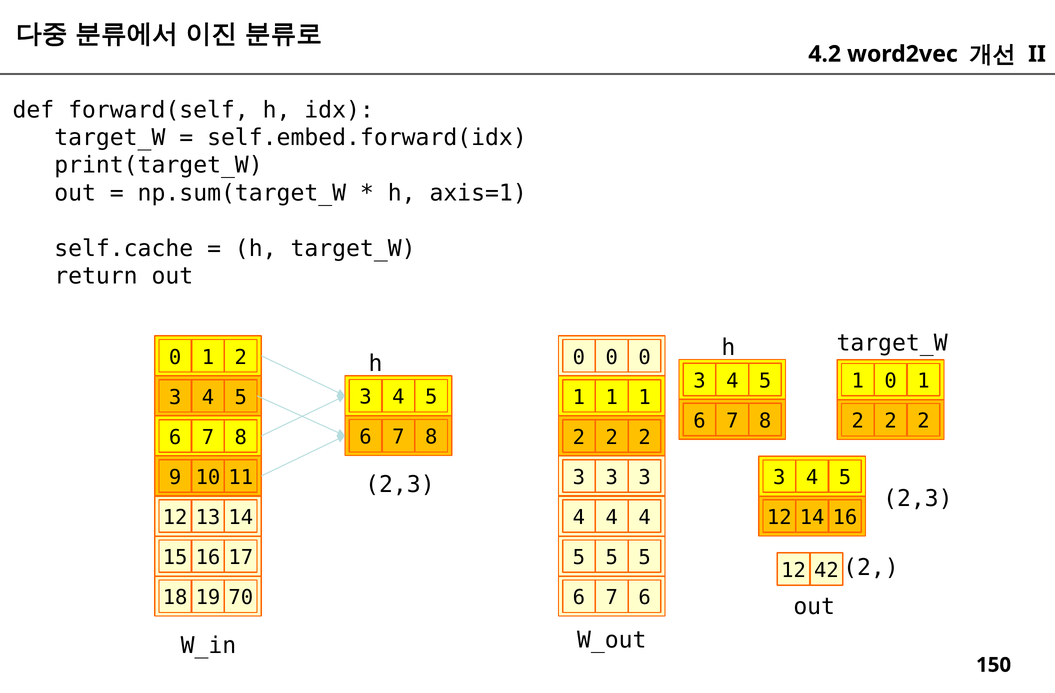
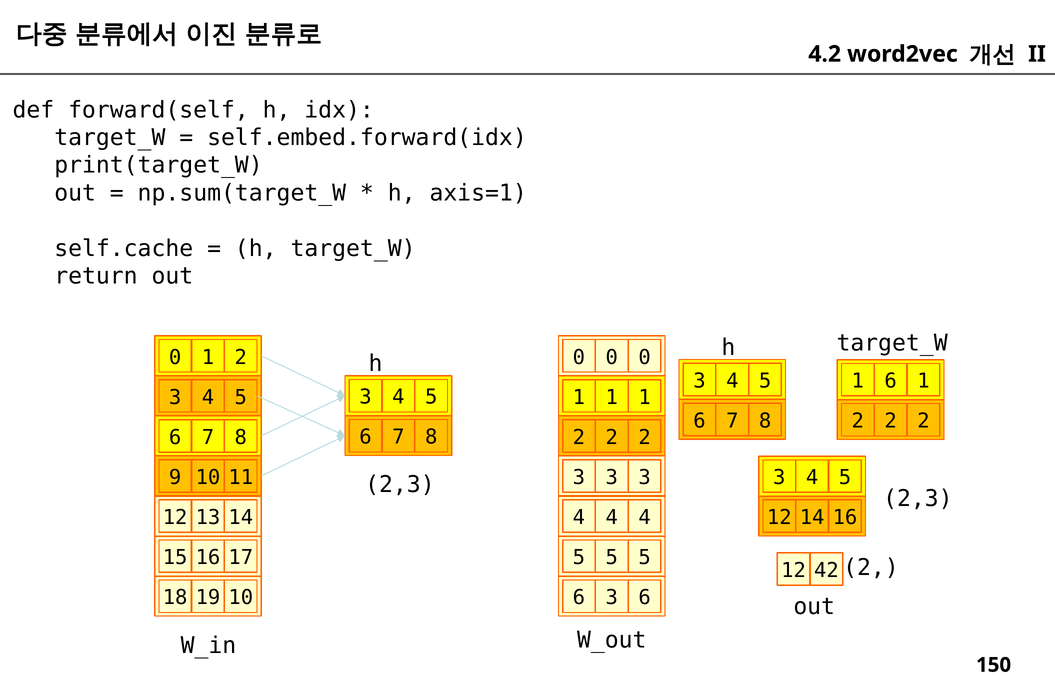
1 0: 0 -> 6 (891, 381)
19 70: 70 -> 10 (241, 598)
7: 7 -> 3 (612, 598)
